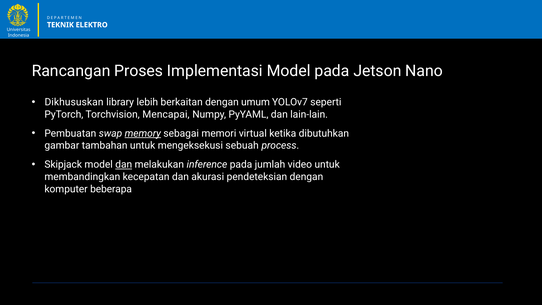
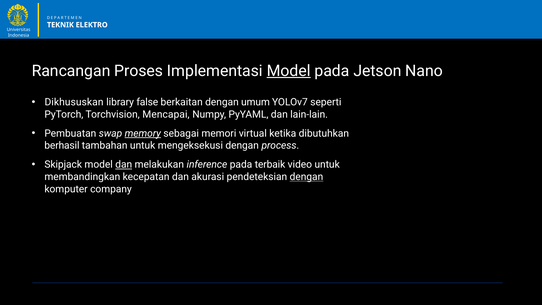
Model underline: none -> present (289, 71)
lebih: lebih -> false (147, 102)
gambar: gambar -> berhasil (62, 146)
mengeksekusi sebuah: sebuah -> dengan (242, 146)
jumlah: jumlah -> terbaik (270, 165)
dengan underline: none -> present (306, 177)
beberapa: beberapa -> company (111, 189)
